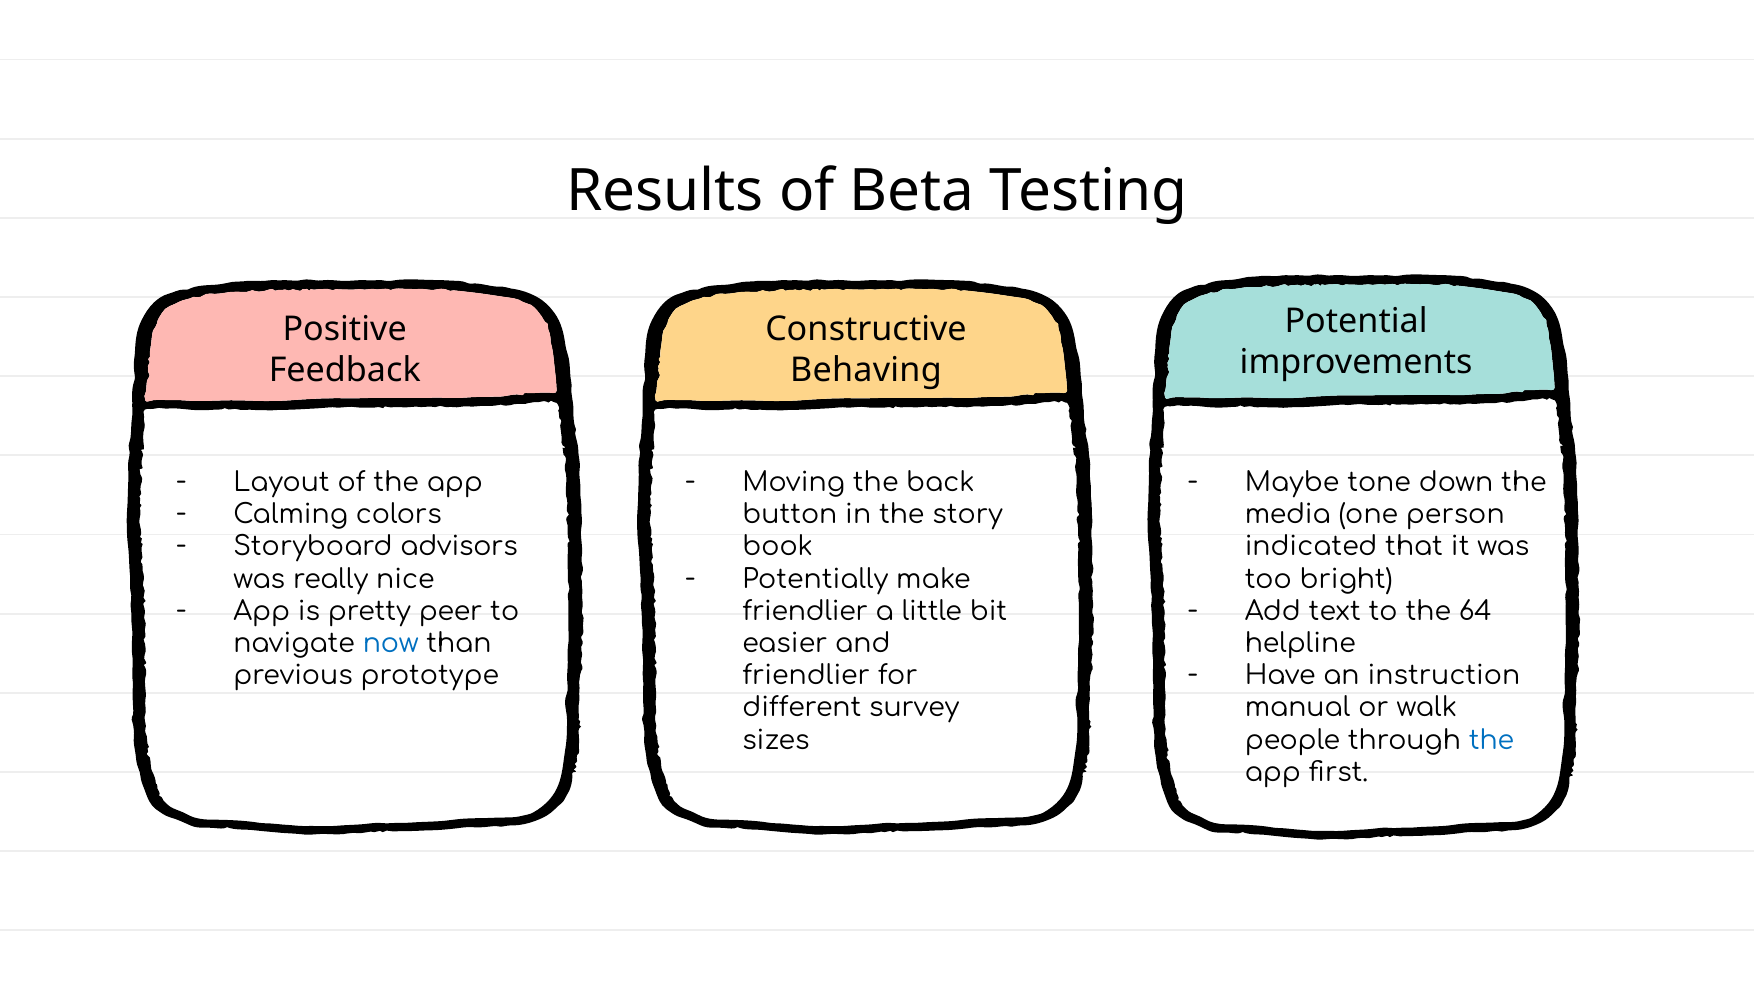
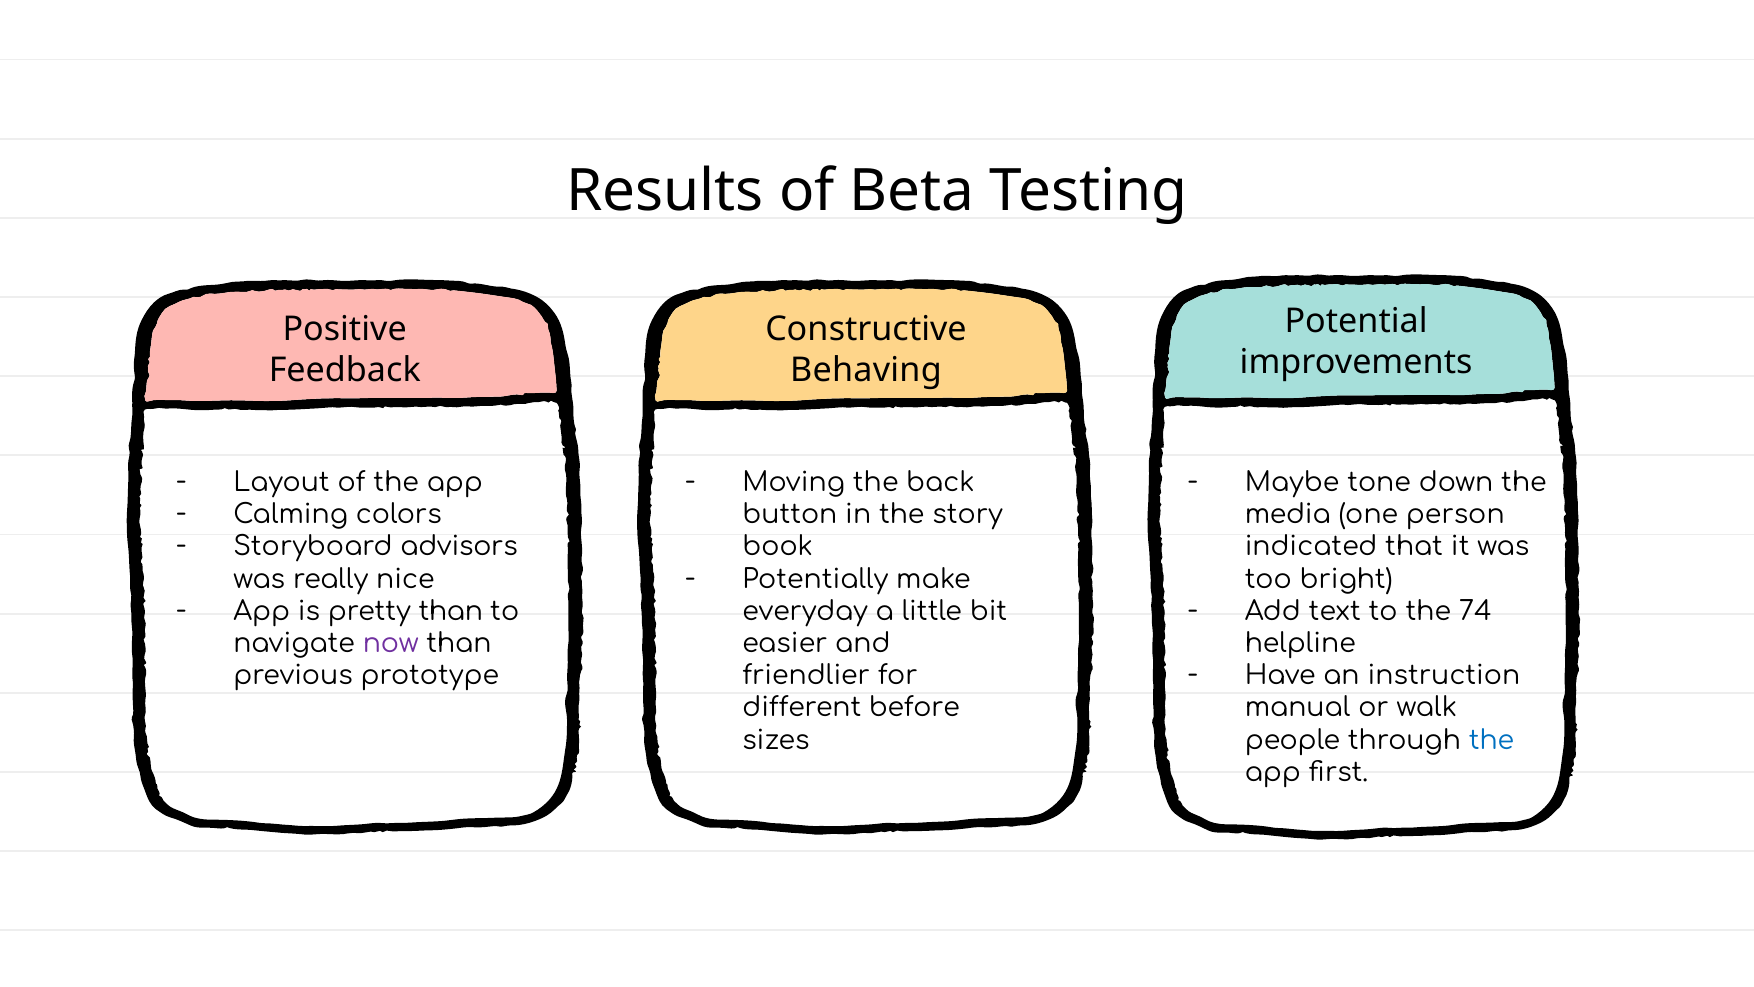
pretty peer: peer -> than (451, 611)
64: 64 -> 74 (1475, 611)
friendlier: friendlier -> everyday (805, 611)
now colour: blue -> purple (391, 643)
survey: survey -> before (914, 708)
